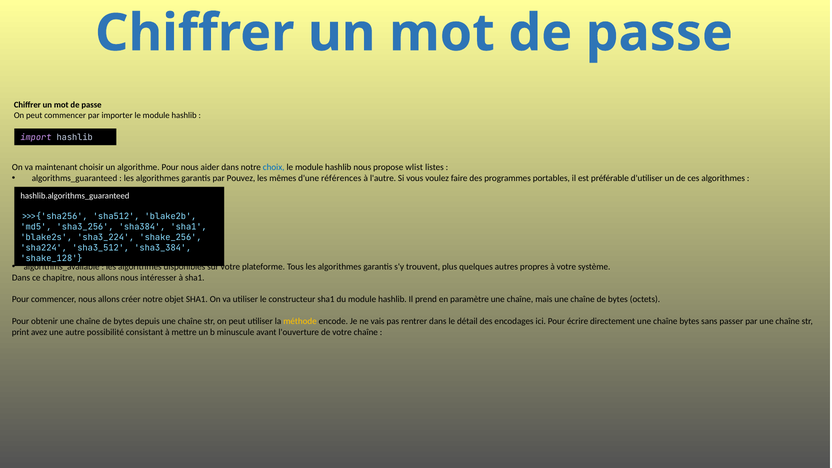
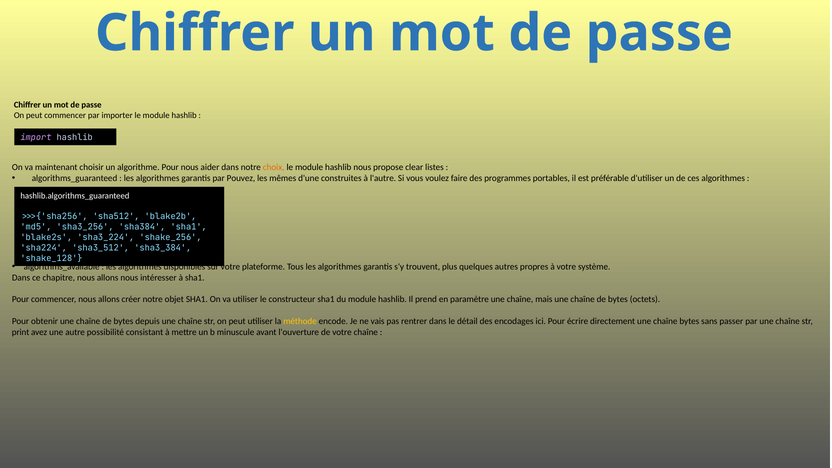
choix colour: blue -> orange (274, 167)
wlist: wlist -> clear (414, 167)
références: références -> construites (341, 178)
